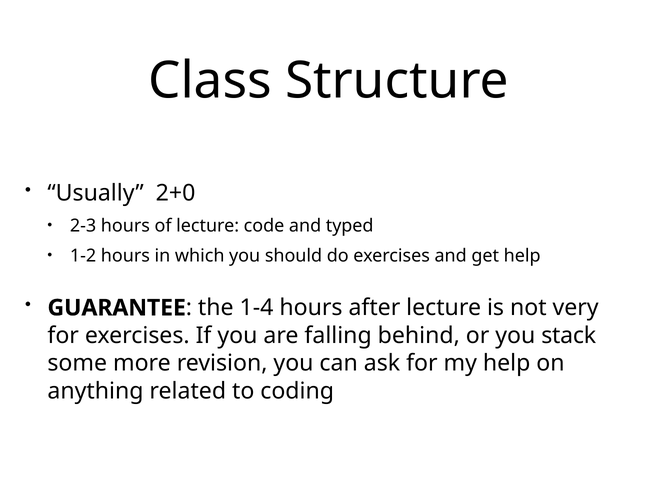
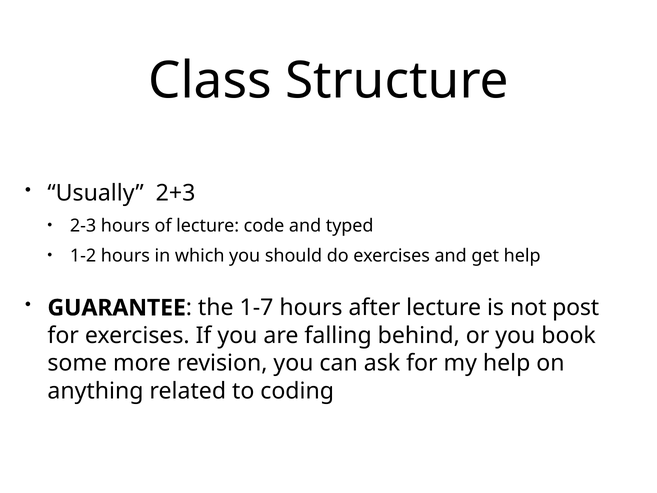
2+0: 2+0 -> 2+3 (176, 193)
1-4: 1-4 -> 1-7 (257, 308)
very: very -> post (576, 308)
stack: stack -> book (569, 335)
